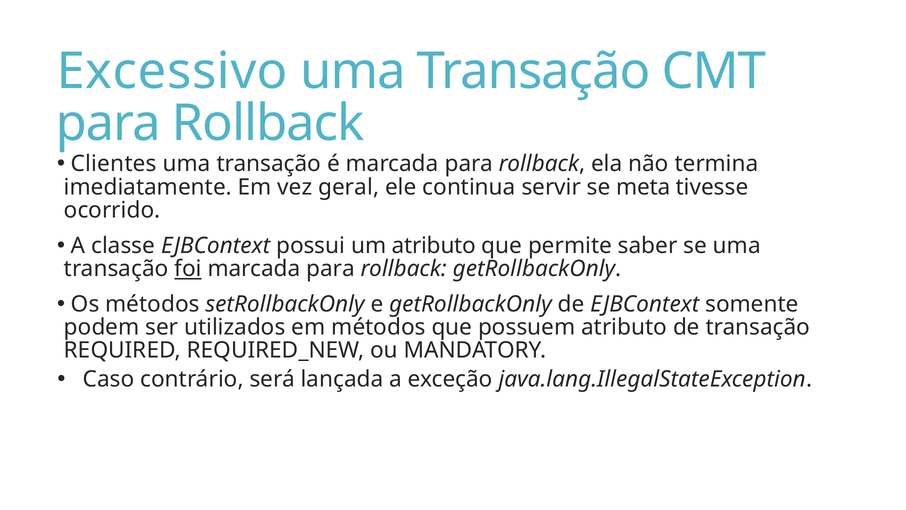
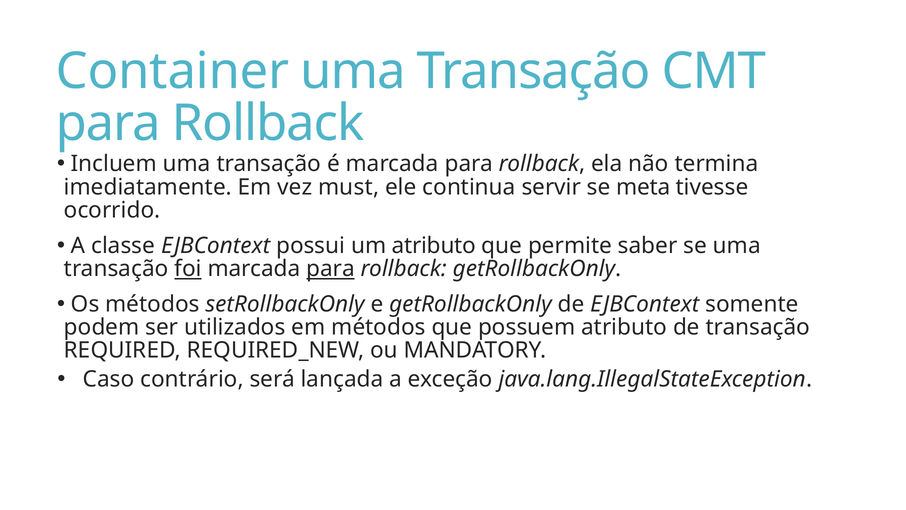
Excessivo: Excessivo -> Container (173, 71)
Clientes: Clientes -> Incluem (114, 164)
geral: geral -> must (349, 187)
para underline: none -> present (331, 269)
